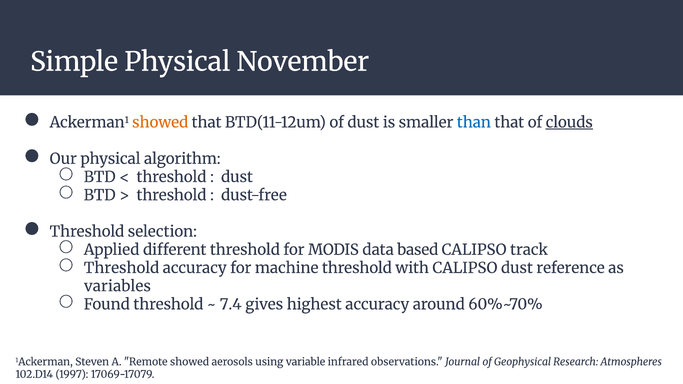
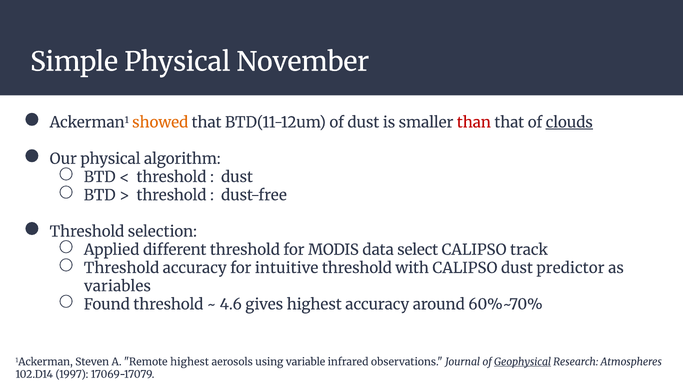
than colour: blue -> red (474, 123)
based: based -> select (418, 250)
machine: machine -> intuitive (287, 268)
reference: reference -> predictor (570, 268)
7.4: 7.4 -> 4.6 (231, 305)
showed: showed -> highest (190, 362)
Geophysical underline: none -> present (523, 362)
